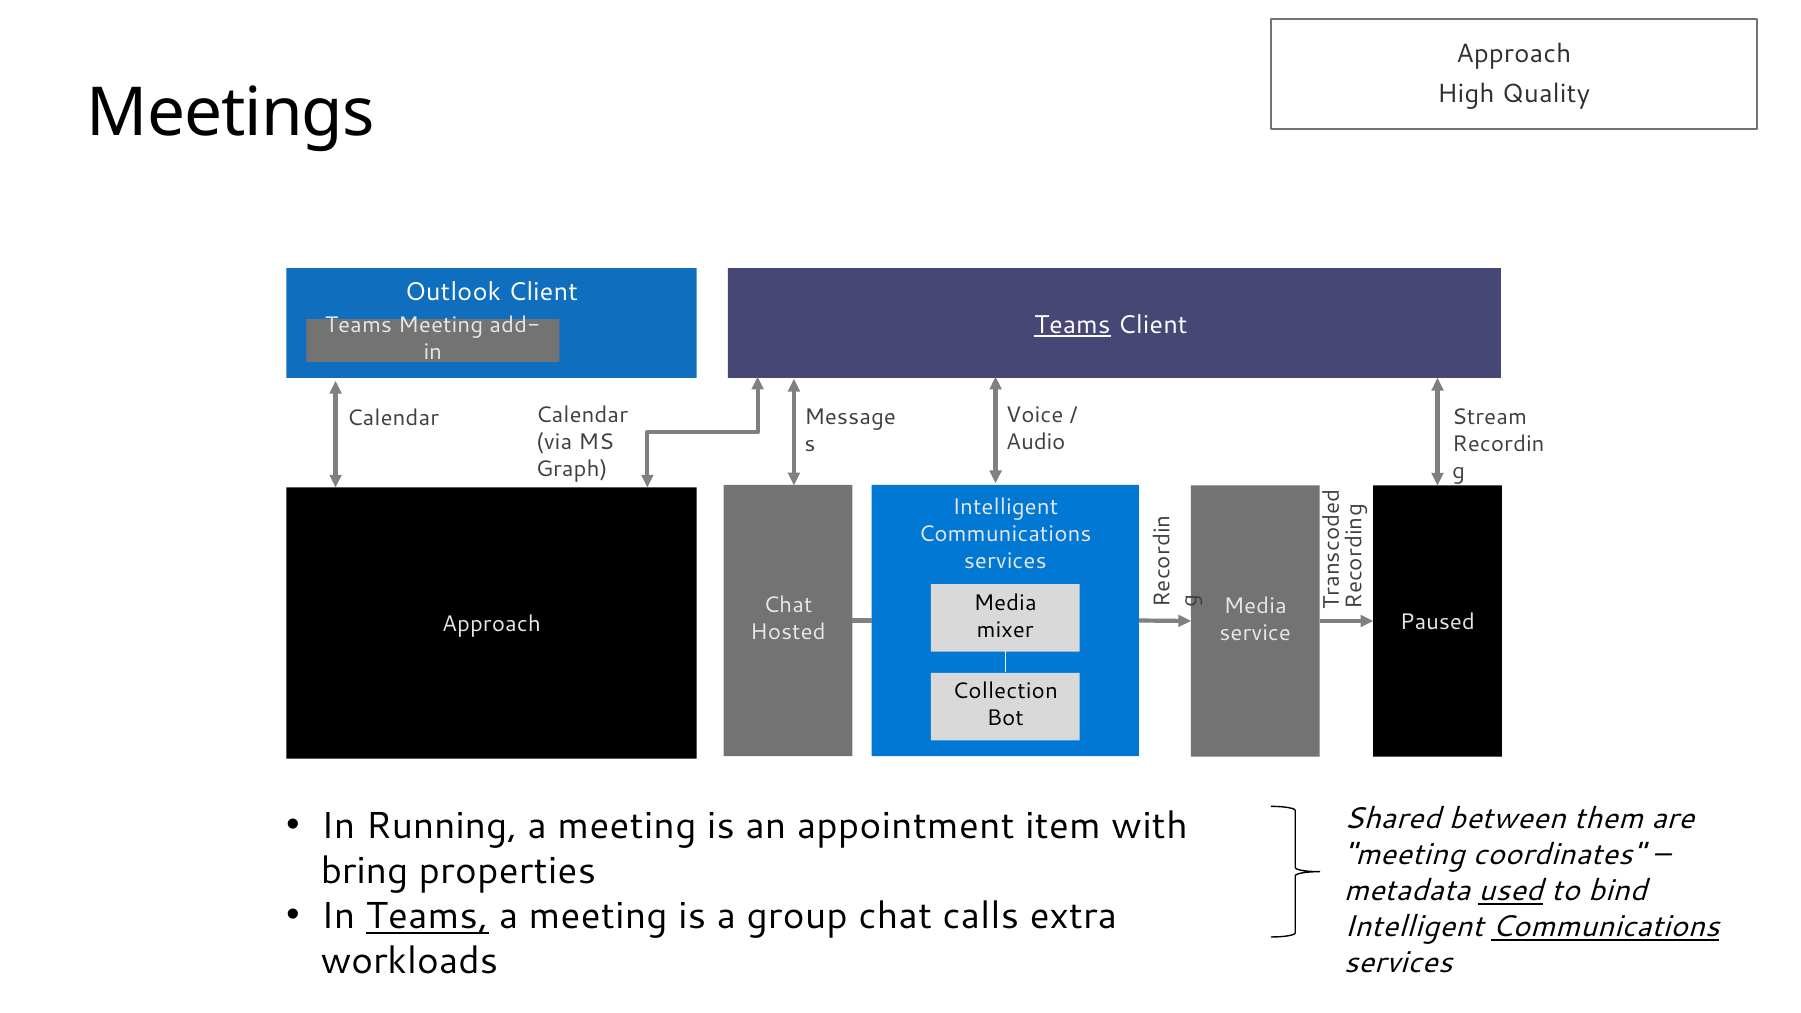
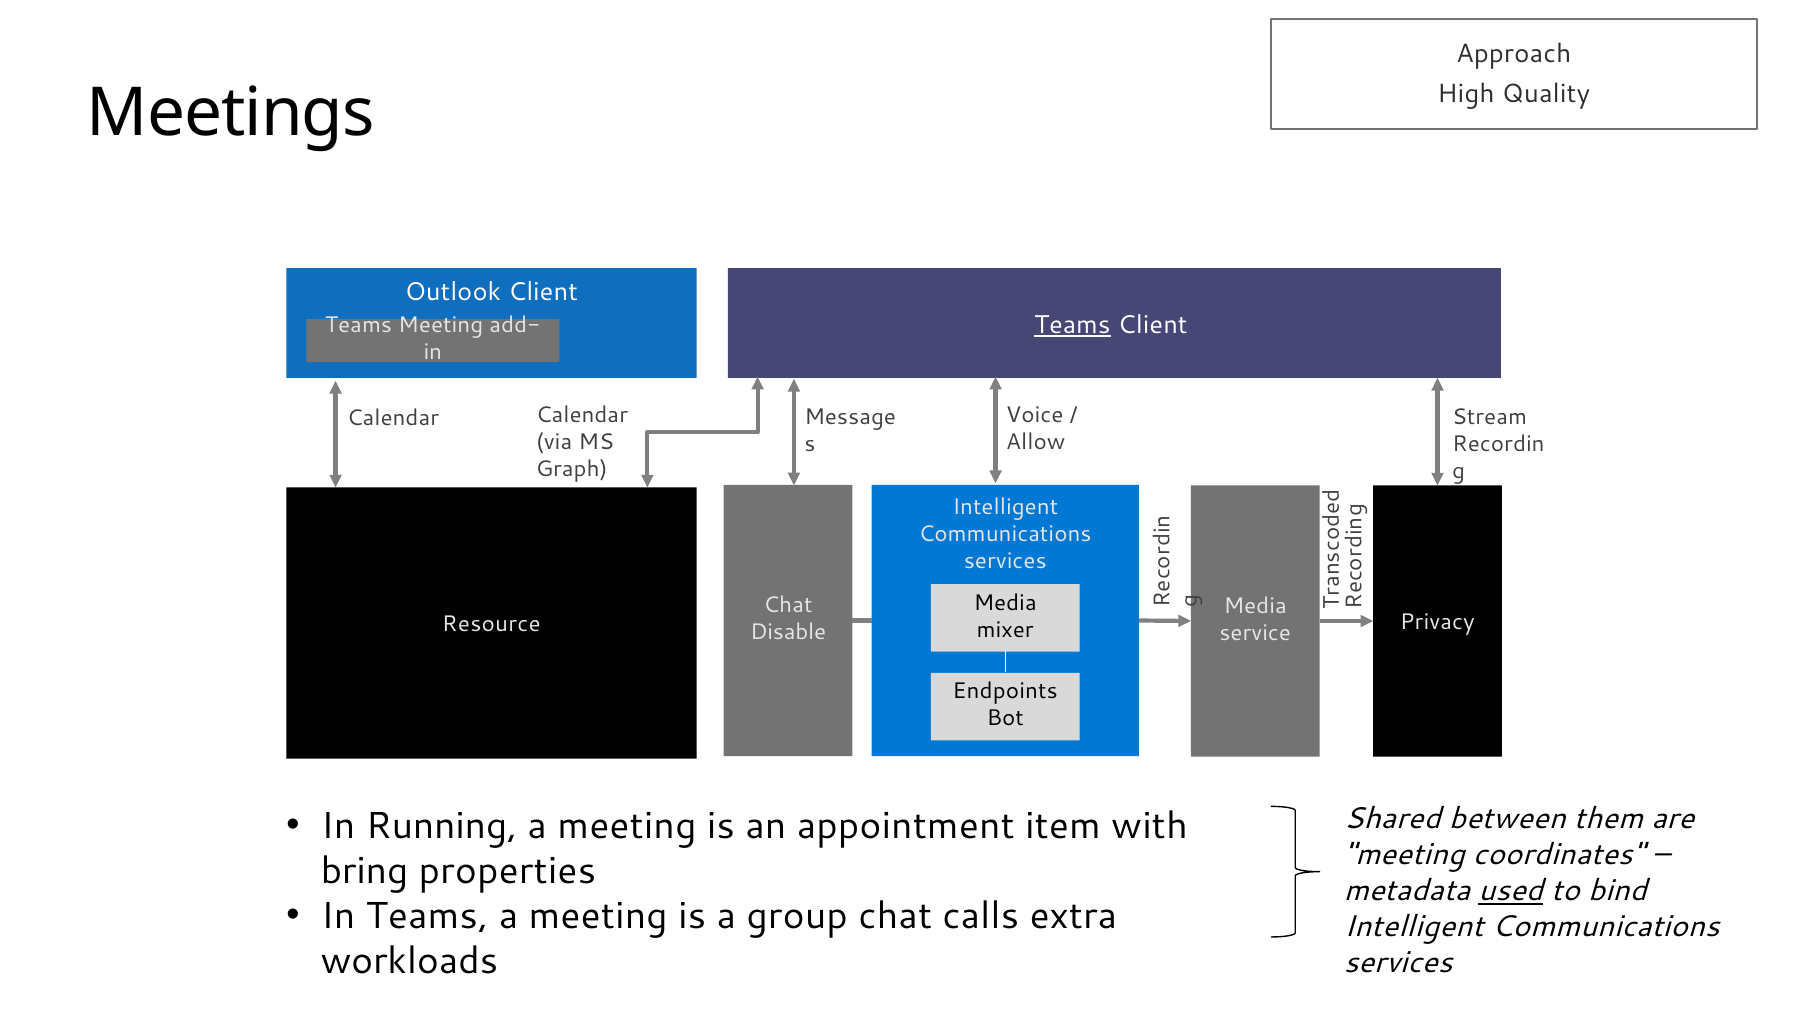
Audio: Audio -> Allow (1036, 442)
Approach: Approach -> Resource (491, 625)
Hosted: Hosted -> Disable (788, 632)
Paused: Paused -> Privacy (1437, 623)
Collection: Collection -> Endpoints (1005, 691)
Teams underline: present -> none (427, 917)
Communications underline: present -> none (1605, 927)
